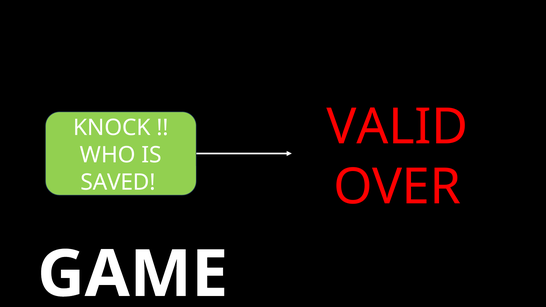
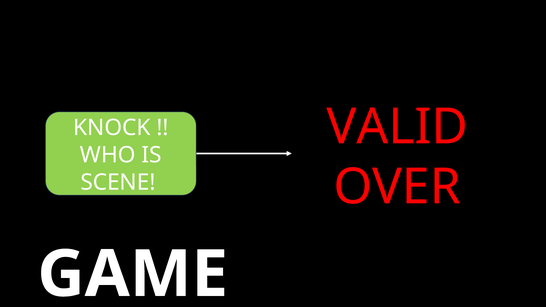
SAVED: SAVED -> SCENE (118, 182)
